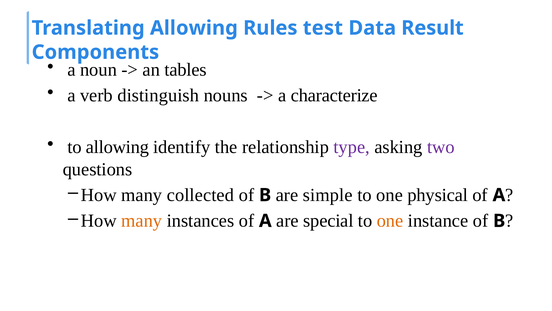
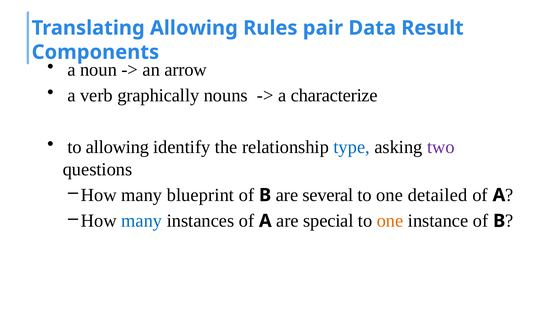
test: test -> pair (323, 28)
tables: tables -> arrow (186, 70)
distinguish: distinguish -> graphically (158, 95)
type colour: purple -> blue (352, 147)
collected: collected -> blueprint (200, 195)
simple: simple -> several (328, 195)
physical: physical -> detailed (438, 195)
many colour: orange -> blue (142, 221)
